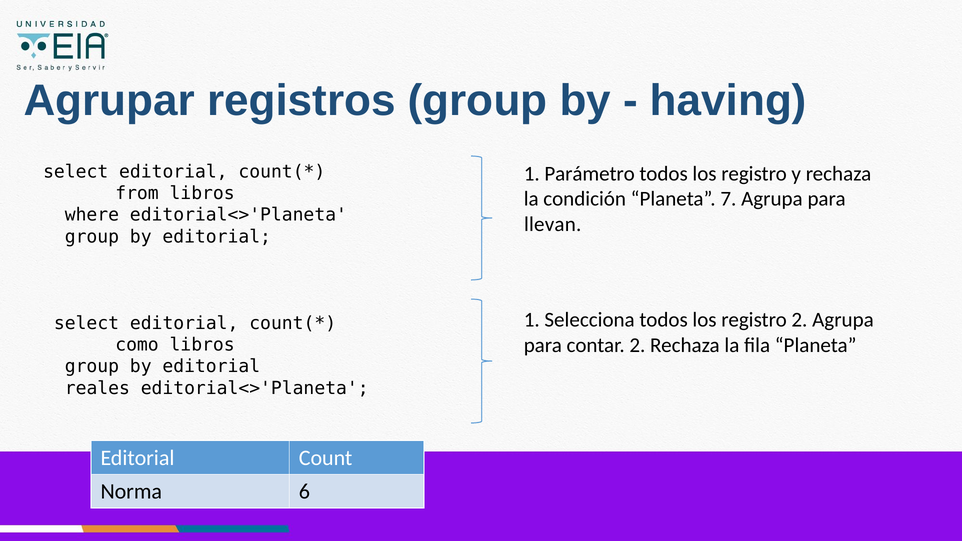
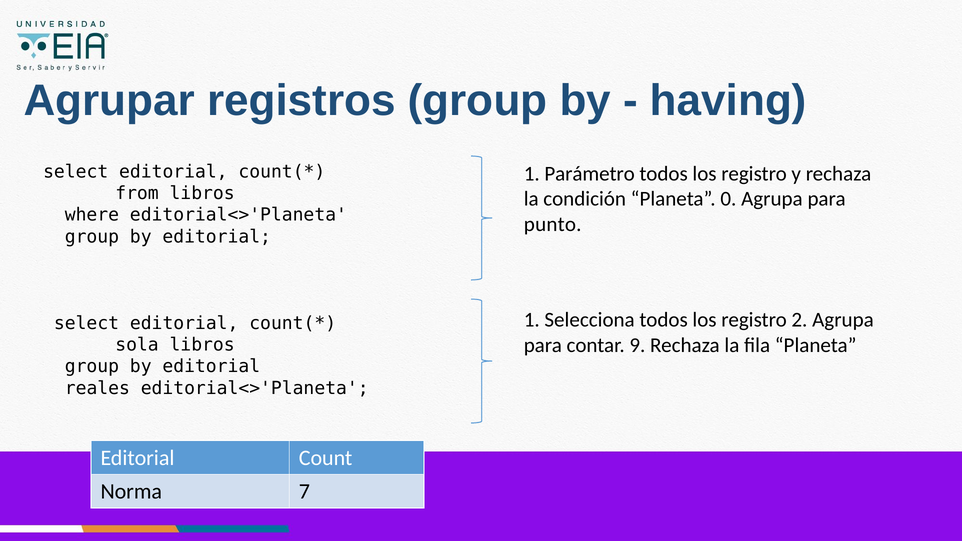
7: 7 -> 0 (728, 199)
llevan: llevan -> punto (553, 224)
contar 2: 2 -> 9 (637, 345)
como: como -> sola (137, 345)
6: 6 -> 7 (304, 492)
